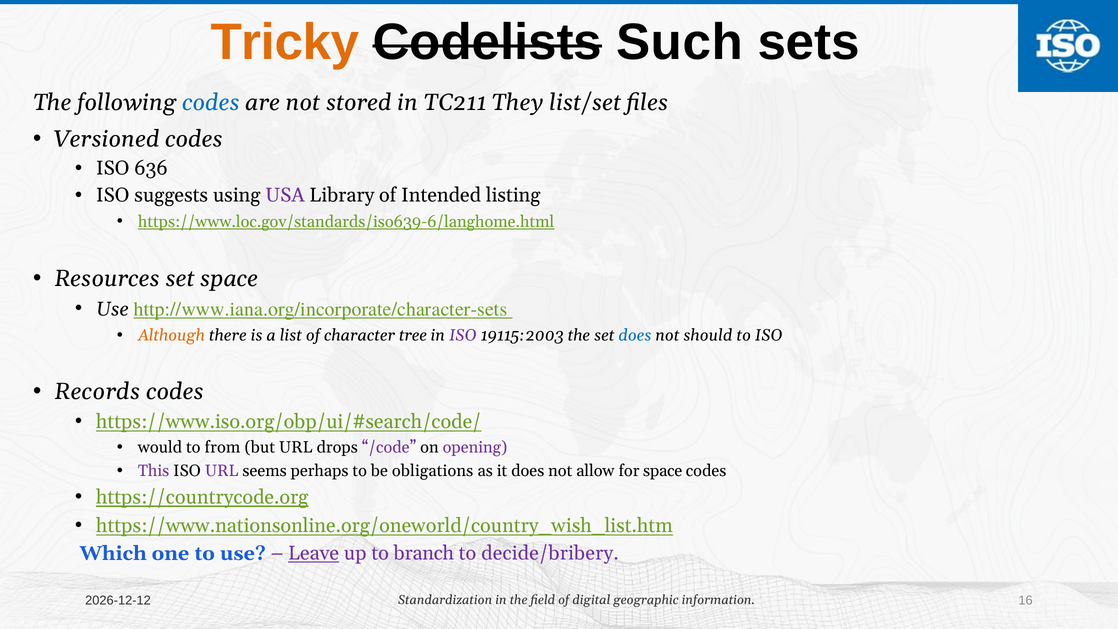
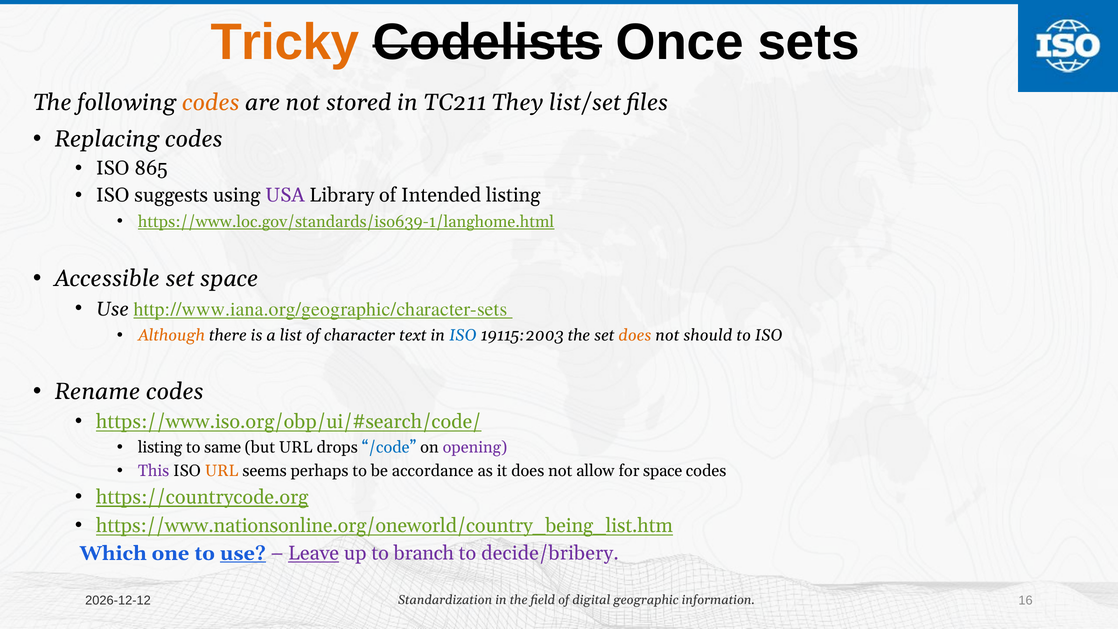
Such: Such -> Once (680, 43)
codes colour: blue -> orange (211, 102)
Versioned: Versioned -> Replacing (107, 139)
636: 636 -> 865 (151, 168)
https://www.loc.gov/standards/iso639-6/langhome.html: https://www.loc.gov/standards/iso639-6/langhome.html -> https://www.loc.gov/standards/iso639-1/langhome.html (346, 222)
Resources: Resources -> Accessible (107, 278)
http://www.iana.org/incorporate/character-sets: http://www.iana.org/incorporate/character-sets -> http://www.iana.org/geographic/character-sets (320, 309)
tree: tree -> text (413, 335)
ISO colour: purple -> blue (463, 335)
does colour: blue -> orange (635, 335)
Records: Records -> Rename (97, 392)
would: would -> listing (160, 447)
from: from -> same (223, 447)
/code colour: purple -> blue (389, 447)
URL colour: purple -> orange (222, 471)
obligations: obligations -> accordance (433, 471)
https://www.nationsonline.org/oneworld/country_wish_list.htm: https://www.nationsonline.org/oneworld/country_wish_list.htm -> https://www.nationsonline.org/oneworld/country_being_list.htm (384, 526)
use underline: none -> present (243, 553)
